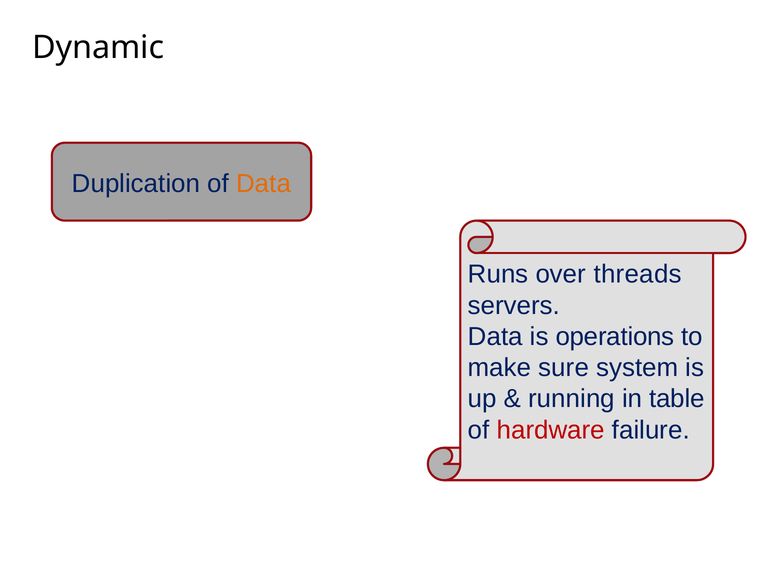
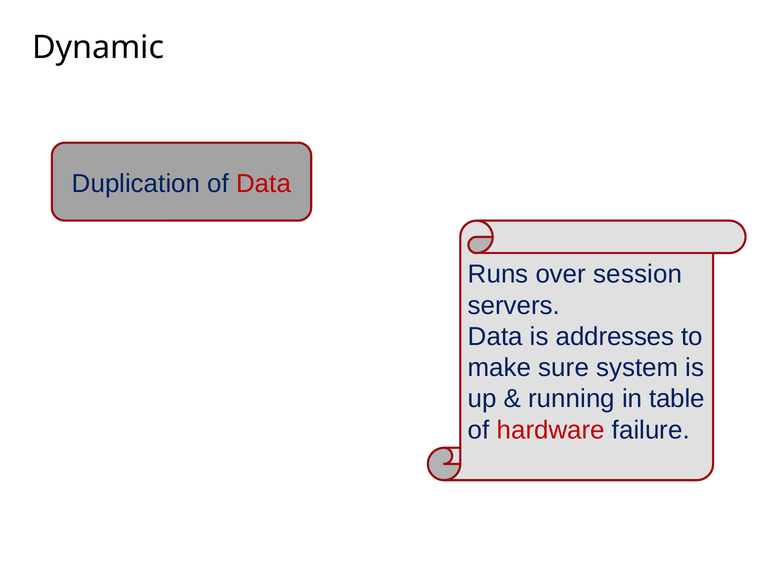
Data colour: orange -> red (264, 183)
threads: threads -> session (638, 274)
operations: operations -> addresses (615, 336)
